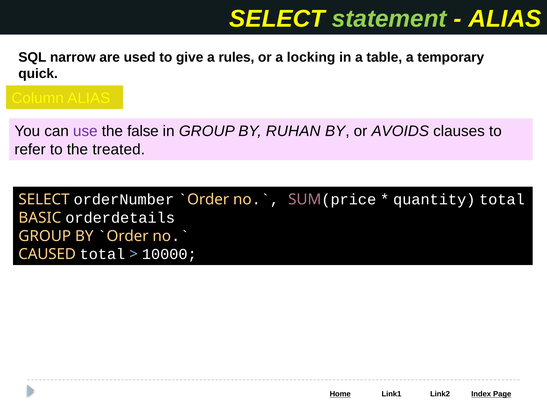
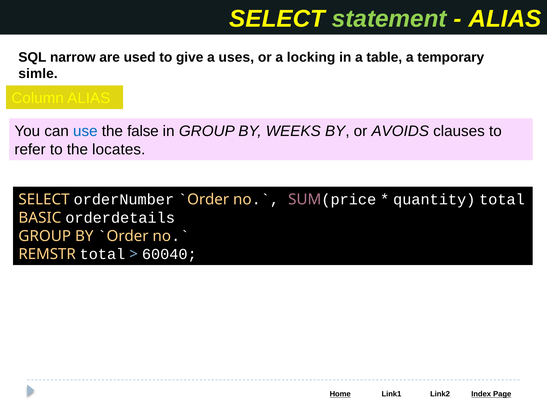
rules: rules -> uses (236, 57)
quick: quick -> simle (38, 74)
use colour: purple -> blue (85, 131)
RUHAN: RUHAN -> WEEKS (293, 131)
treated: treated -> locates (119, 150)
CAUSED: CAUSED -> REMSTR (47, 254)
10000: 10000 -> 60040 (169, 254)
